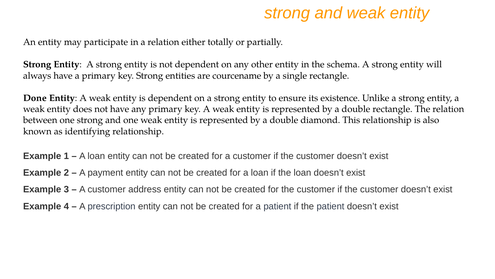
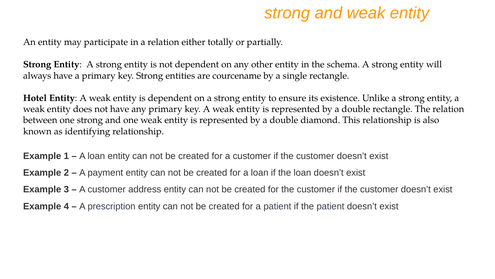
Done: Done -> Hotel (35, 98)
